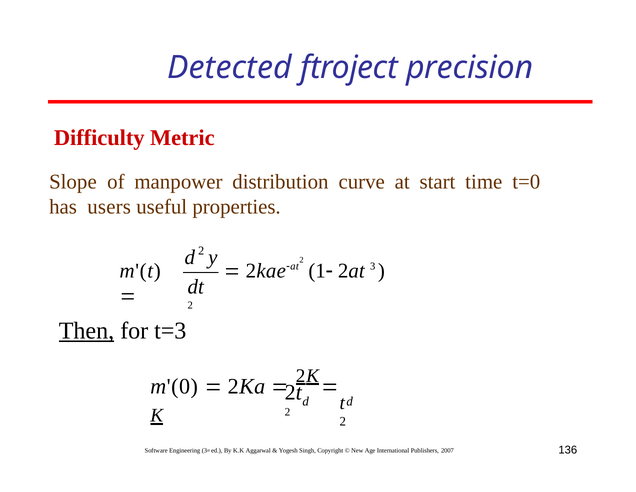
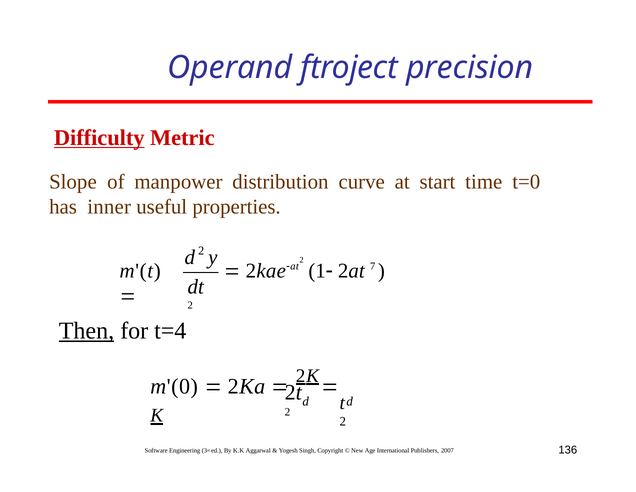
Detected: Detected -> Operand (230, 67)
Difficulty underline: none -> present (99, 138)
users: users -> inner (109, 207)
3: 3 -> 7 (373, 266)
t=3: t=3 -> t=4 (170, 330)
